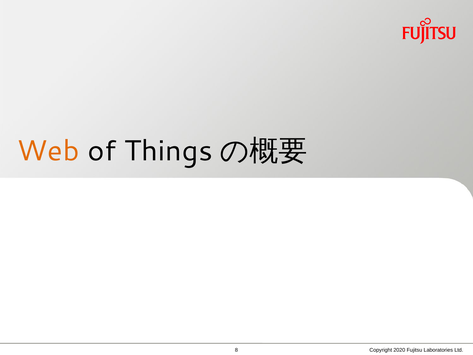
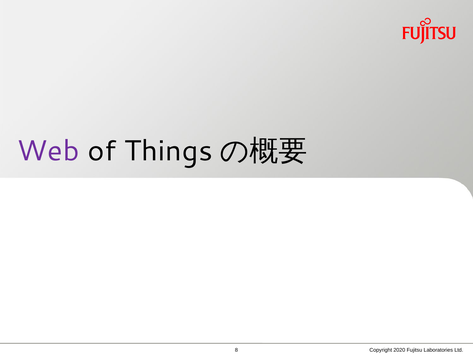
Web colour: orange -> purple (48, 151)
